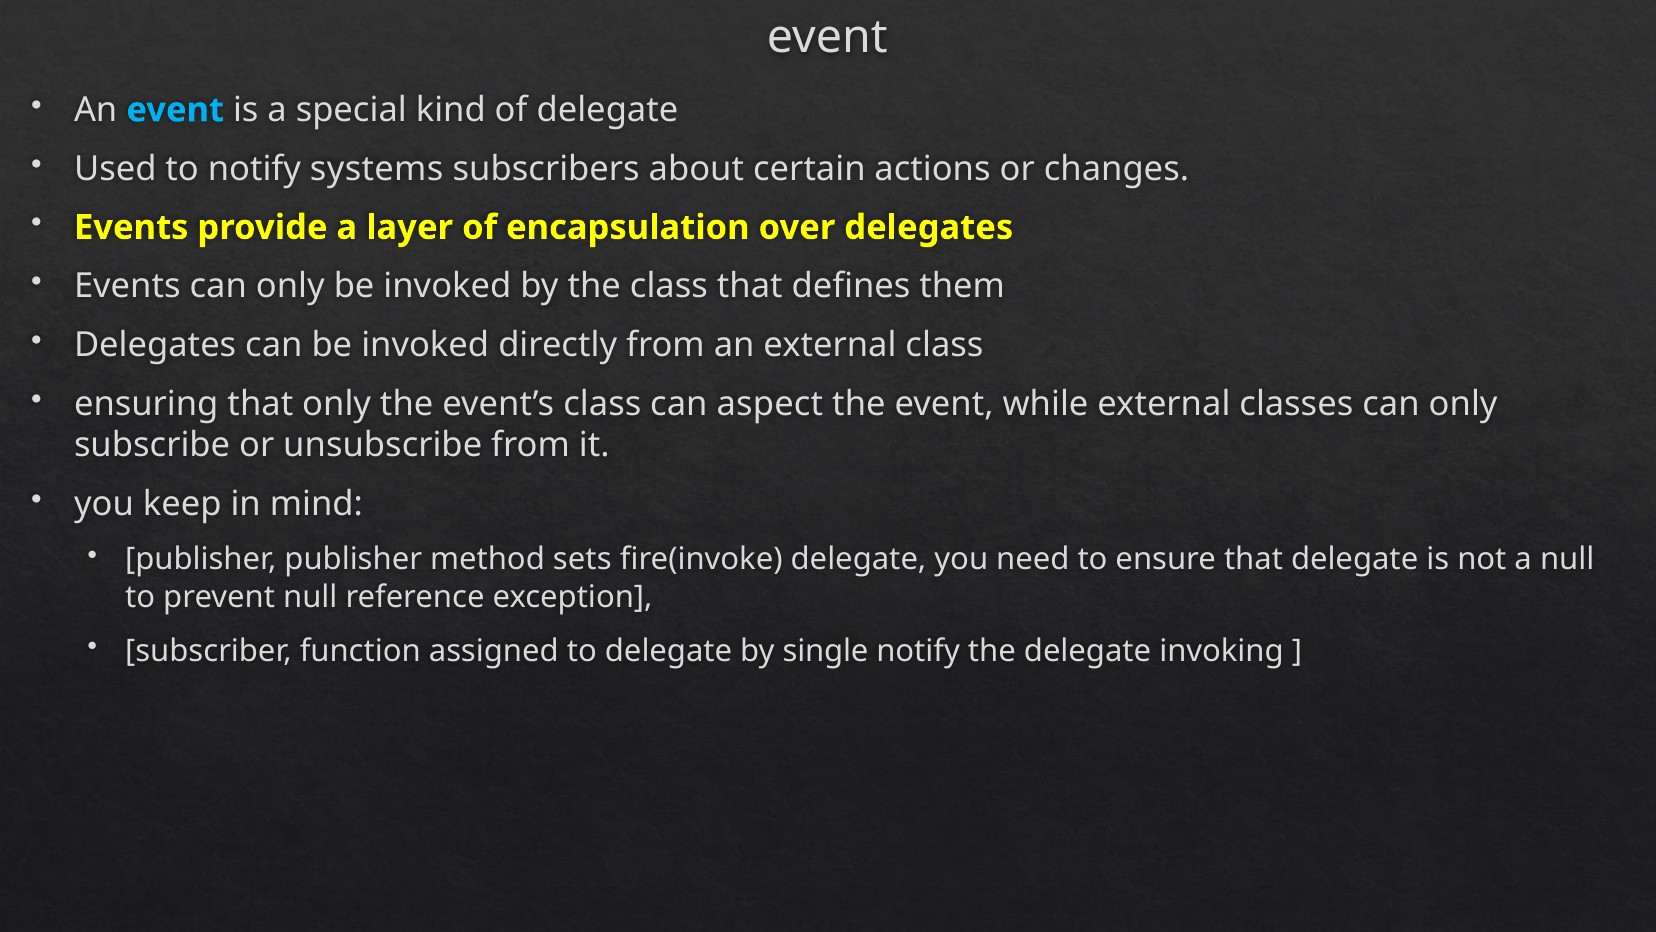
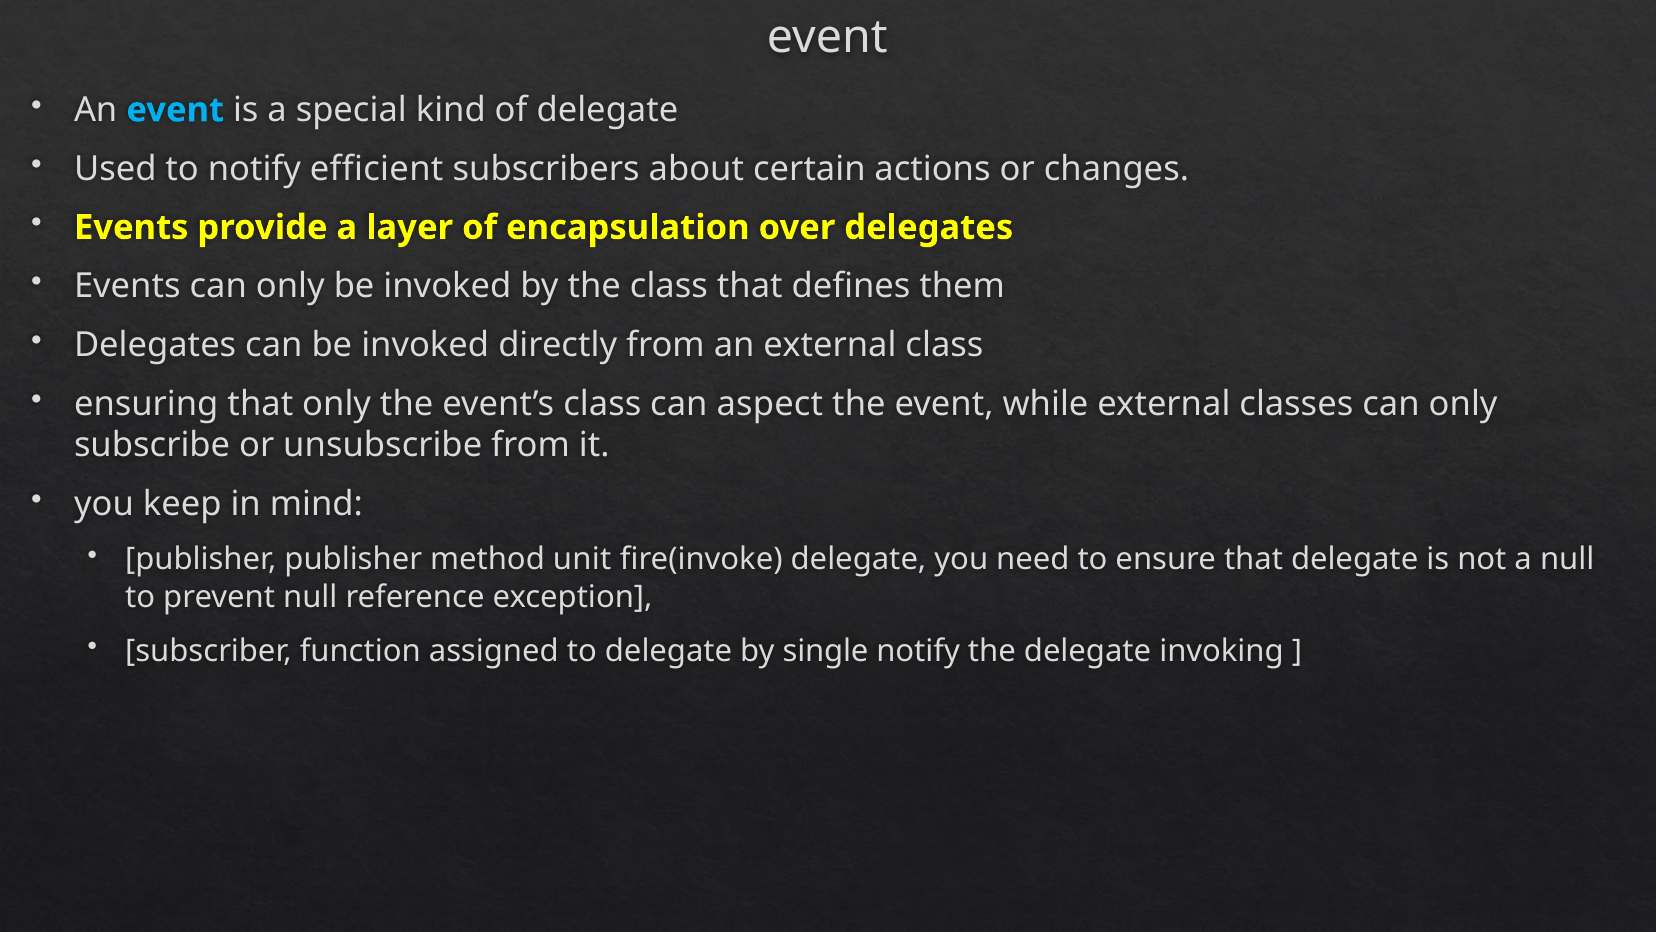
systems: systems -> efficient (377, 169)
sets: sets -> unit (582, 559)
